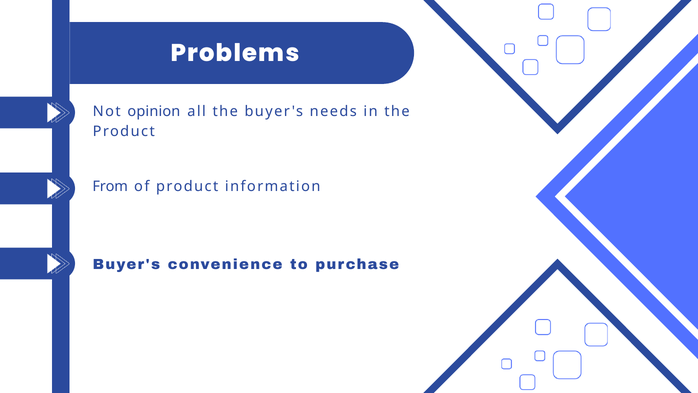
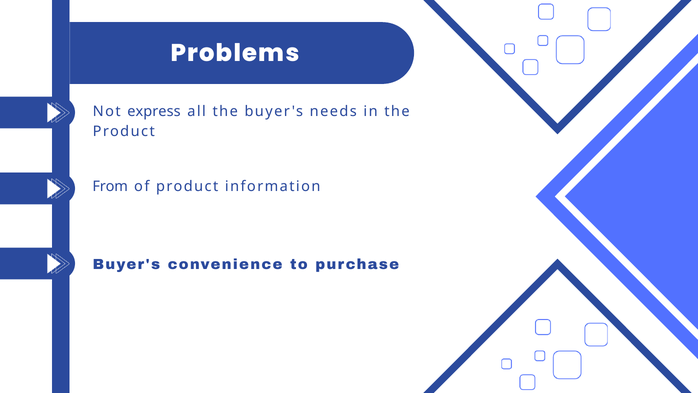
opinion: opinion -> express (154, 111)
